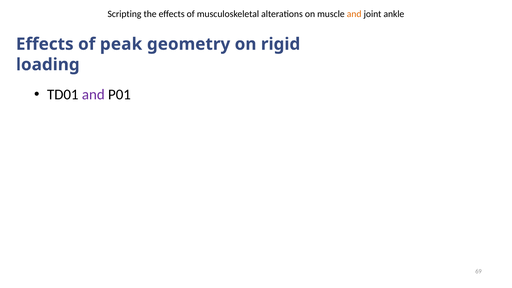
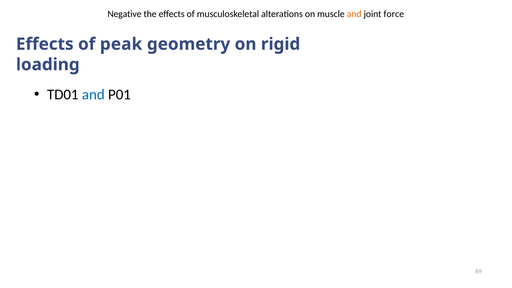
Scripting: Scripting -> Negative (124, 14)
ankle: ankle -> force (394, 14)
and colour: purple -> blue (93, 94)
